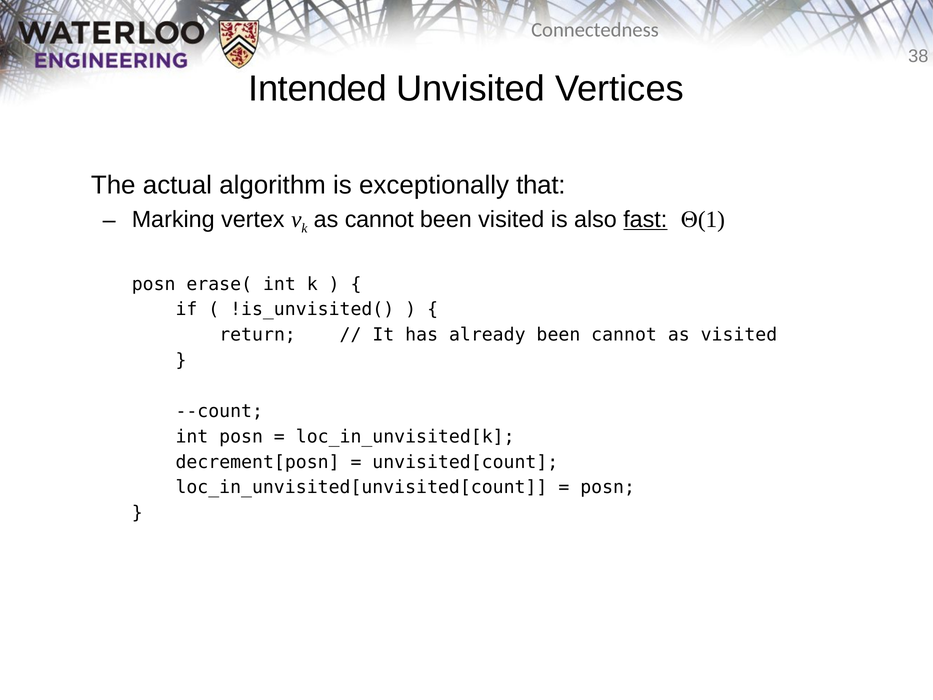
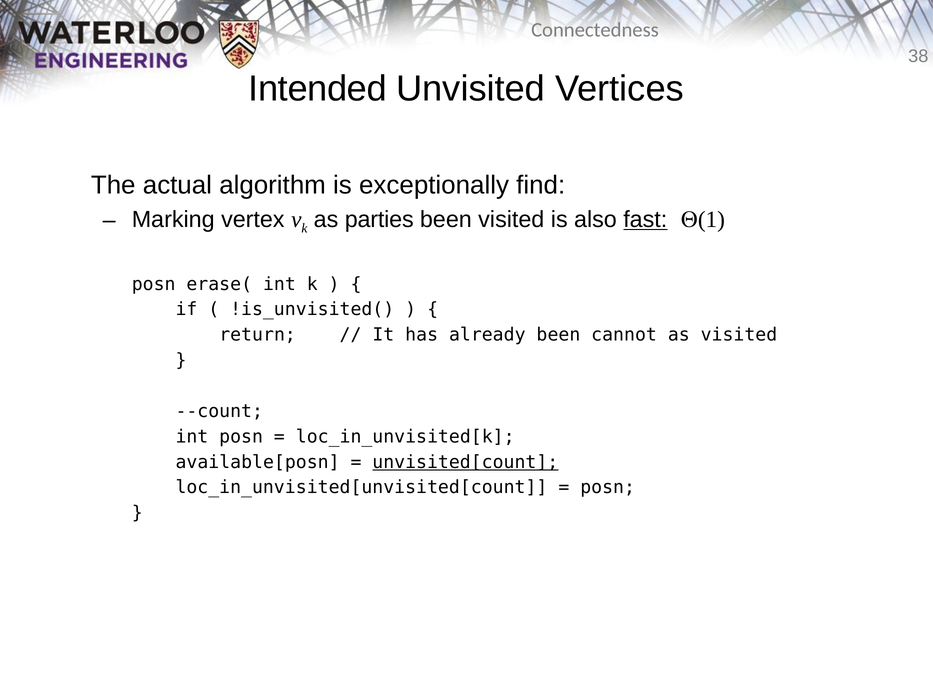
that: that -> find (541, 185)
as cannot: cannot -> parties (379, 219)
decrement[posn: decrement[posn -> available[posn (258, 462)
unvisited[count underline: none -> present (465, 462)
